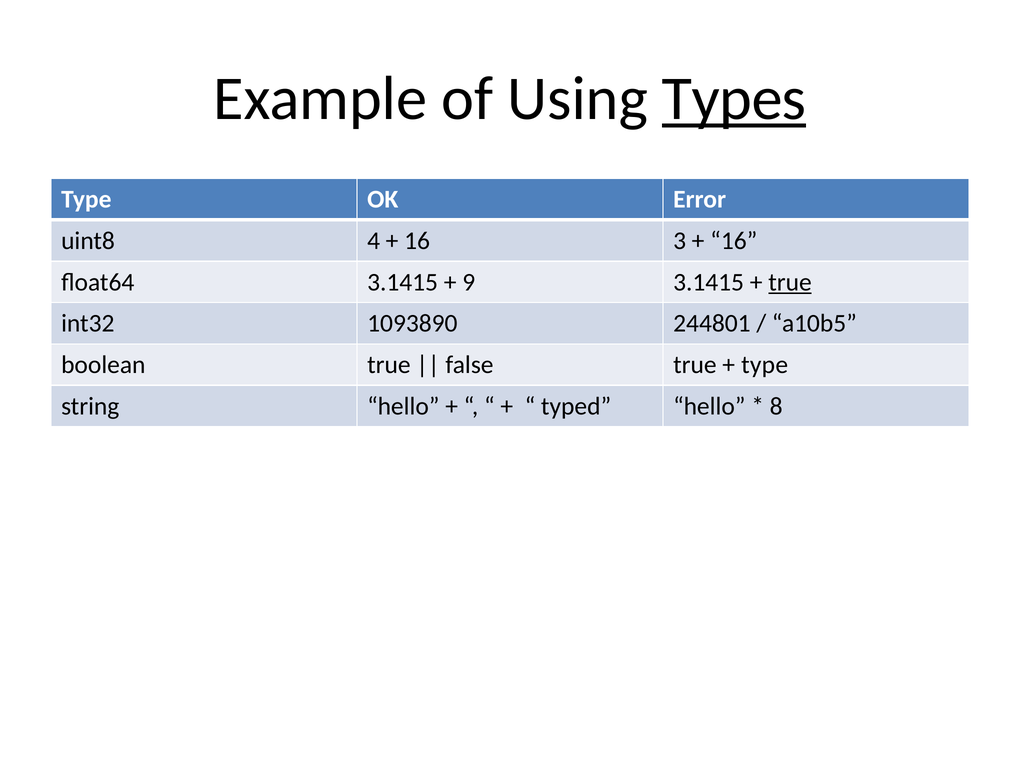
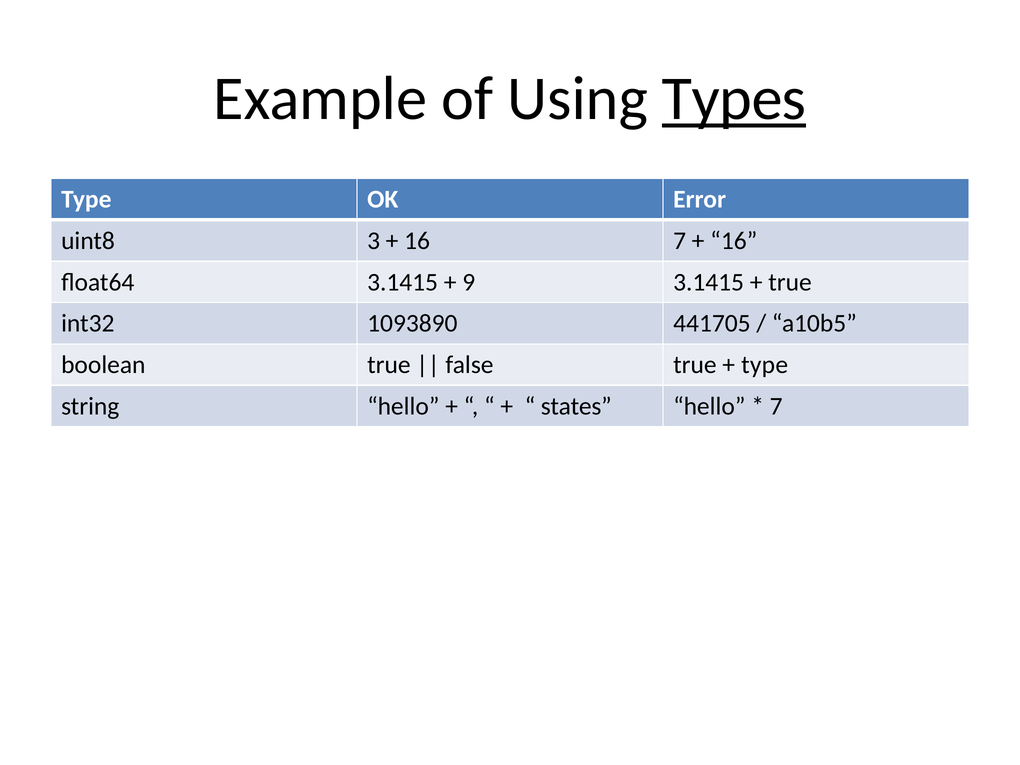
4: 4 -> 3 (374, 241)
16 3: 3 -> 7 (680, 241)
true underline: present -> none (790, 282)
244801: 244801 -> 441705 (712, 324)
typed: typed -> states (576, 406)
8: 8 -> 7 (776, 406)
